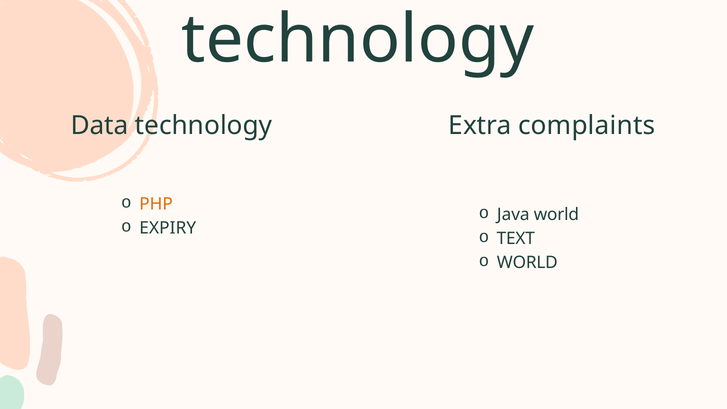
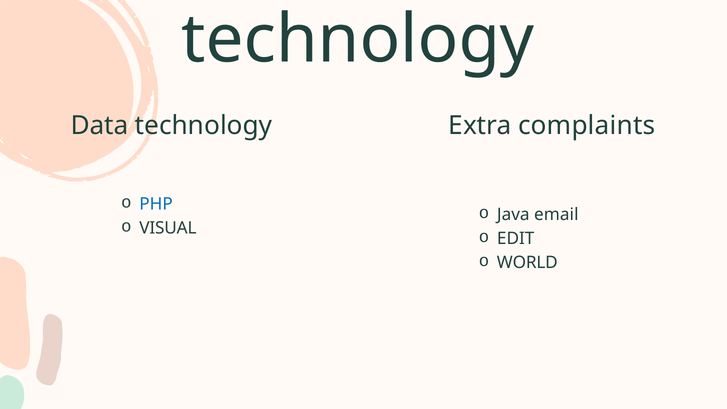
PHP colour: orange -> blue (156, 204)
Java world: world -> email (556, 215)
EXPIRY: EXPIRY -> VISUAL (168, 228)
TEXT: TEXT -> EDIT (516, 239)
